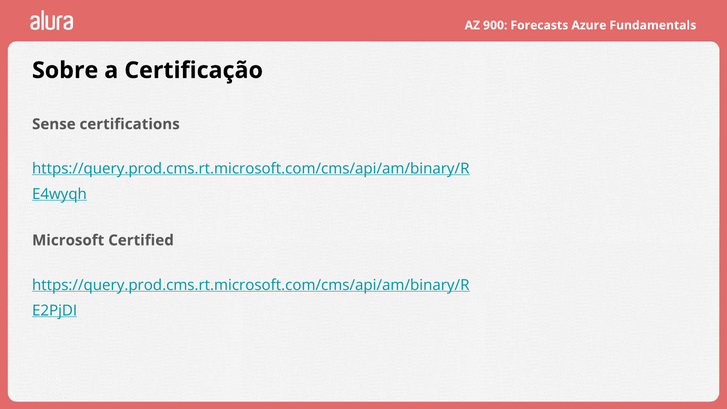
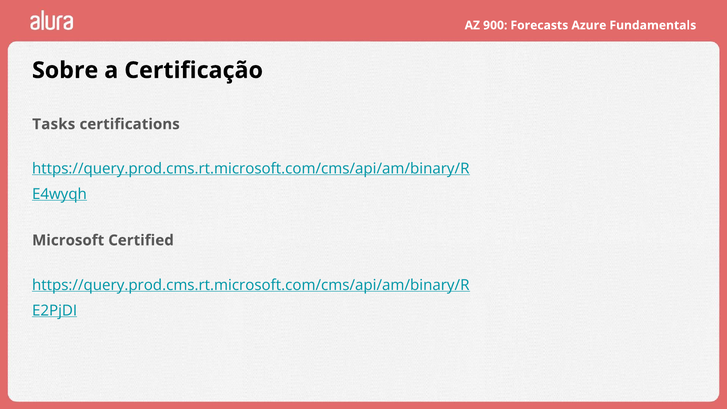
Sense: Sense -> Tasks (54, 124)
